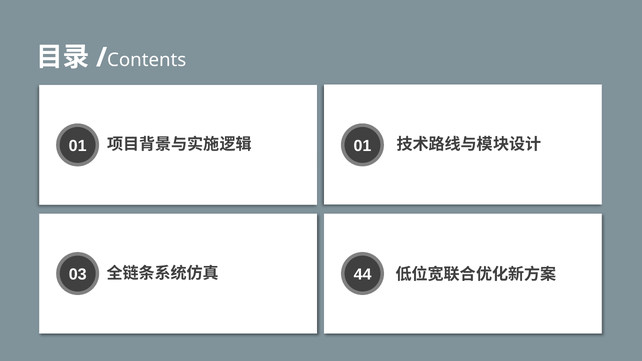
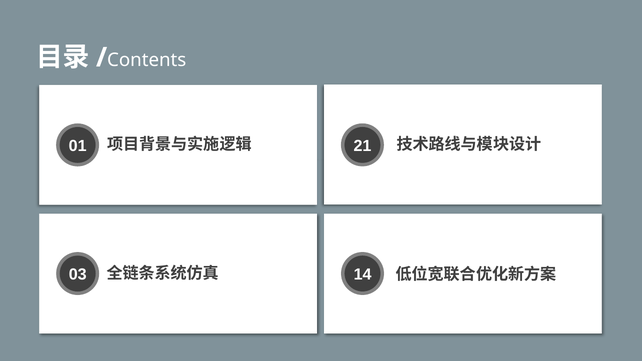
01 01: 01 -> 21 (362, 146)
44: 44 -> 14 (363, 275)
